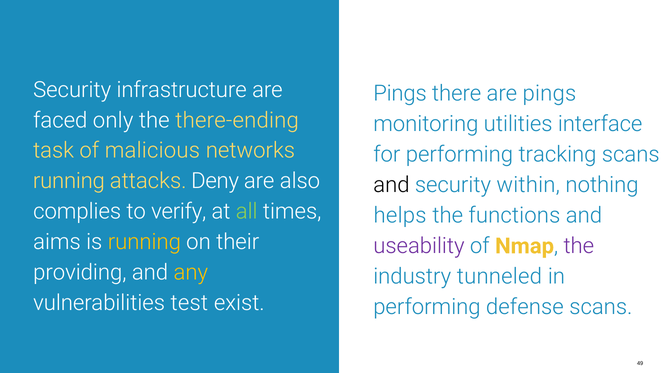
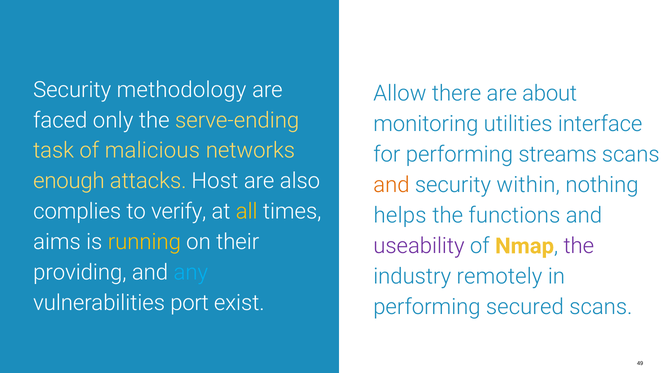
infrastructure: infrastructure -> methodology (181, 90)
Pings: Pings -> Allow (400, 94)
are pings: pings -> about (550, 94)
there-ending: there-ending -> serve-ending (237, 120)
tracking: tracking -> streams (558, 155)
running: running -> enough (69, 181)
Deny: Deny -> Host (215, 181)
and colour: black -> orange (391, 185)
all colour: light green -> yellow (247, 212)
any colour: yellow -> light blue (191, 273)
tunneled: tunneled -> remotely (499, 277)
test: test -> port (190, 303)
defense: defense -> secured (525, 307)
